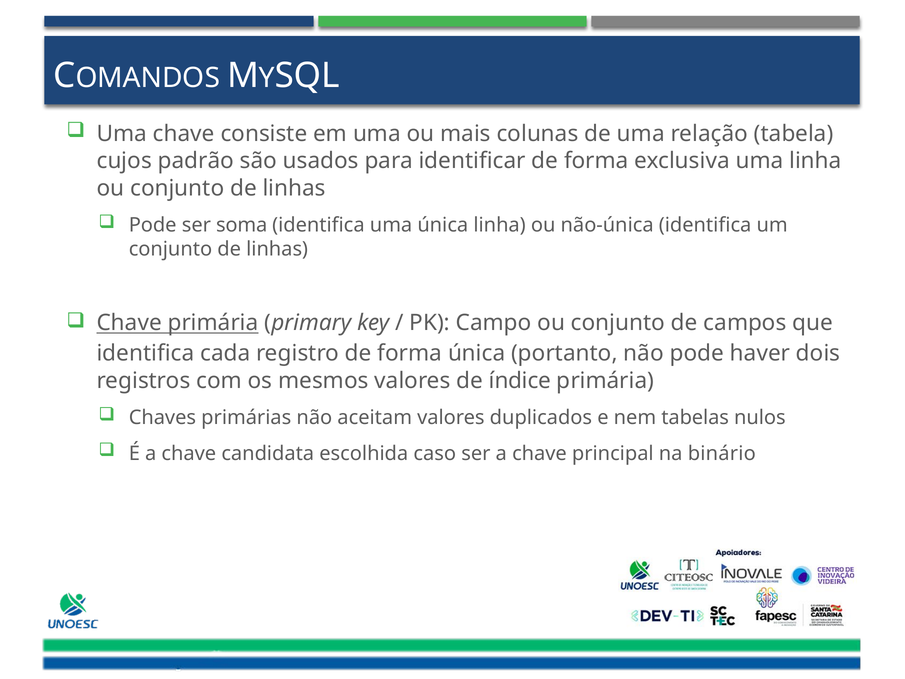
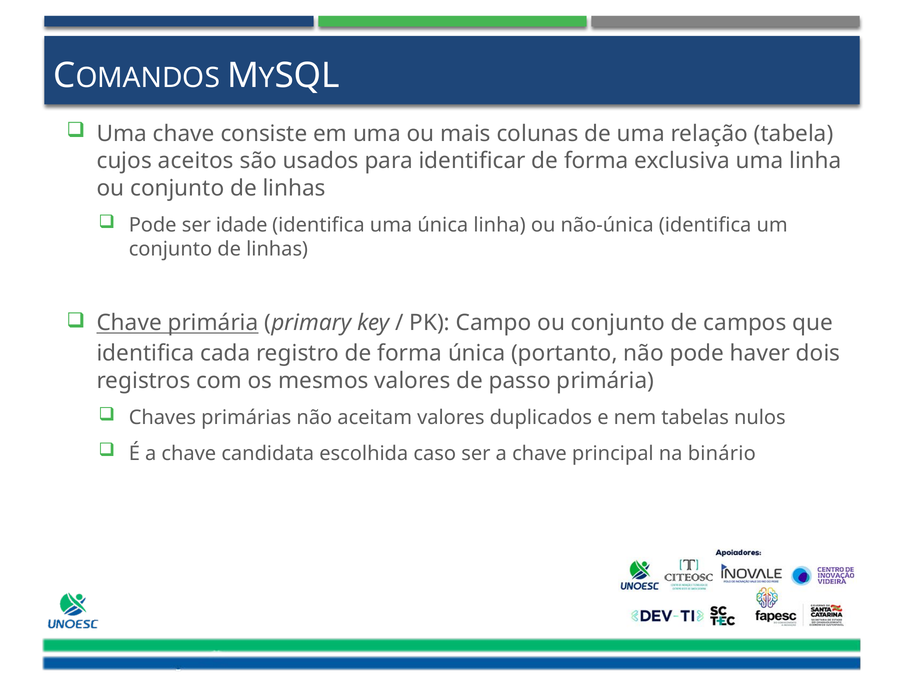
padrão: padrão -> aceitos (196, 161)
soma: soma -> idade (242, 225)
índice: índice -> passo (520, 381)
